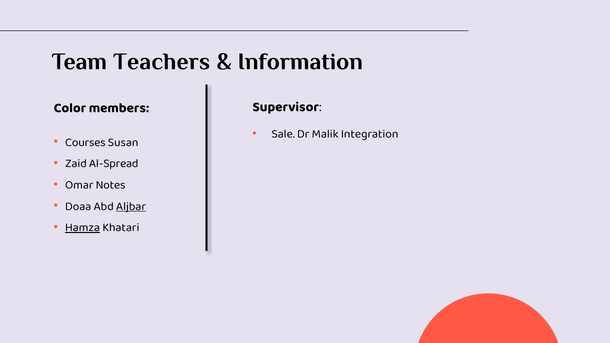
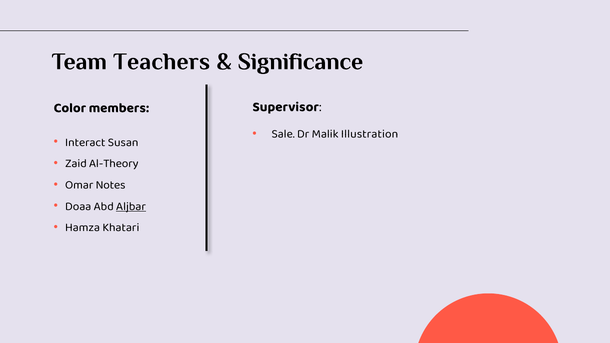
Information: Information -> Significance (300, 61)
Integration: Integration -> Illustration (370, 134)
Courses: Courses -> Interact (85, 142)
Al-Spread: Al-Spread -> Al-Theory (114, 163)
Hamza underline: present -> none (83, 228)
